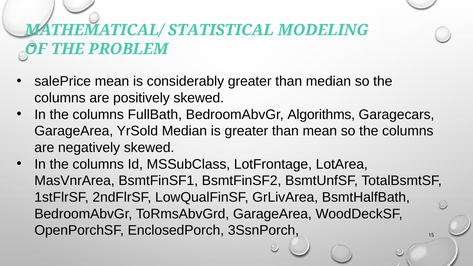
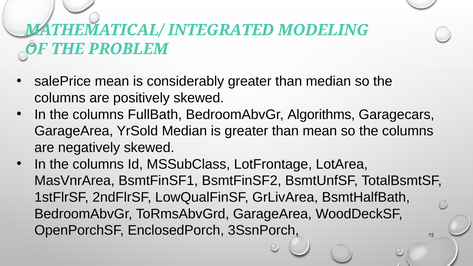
STATISTICAL: STATISTICAL -> INTEGRATED (221, 30)
